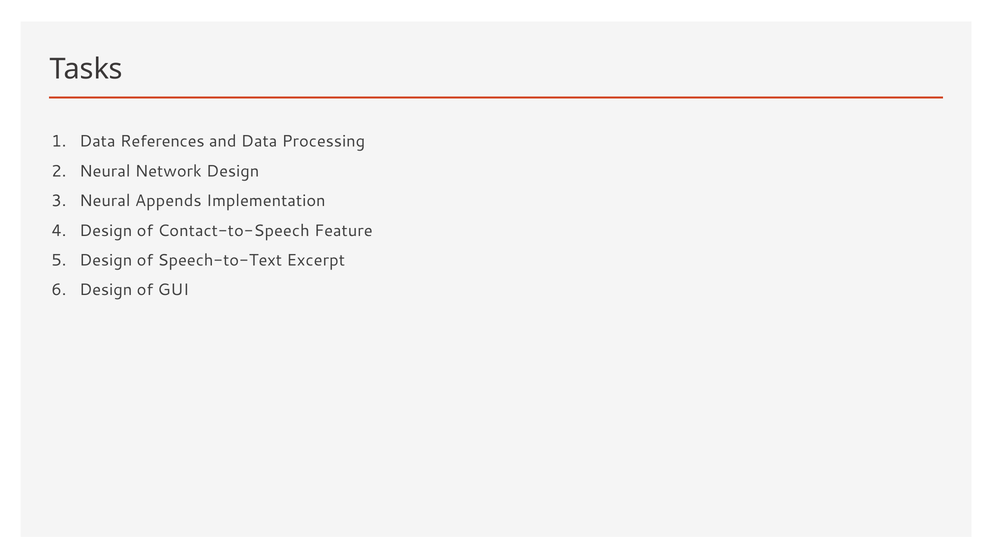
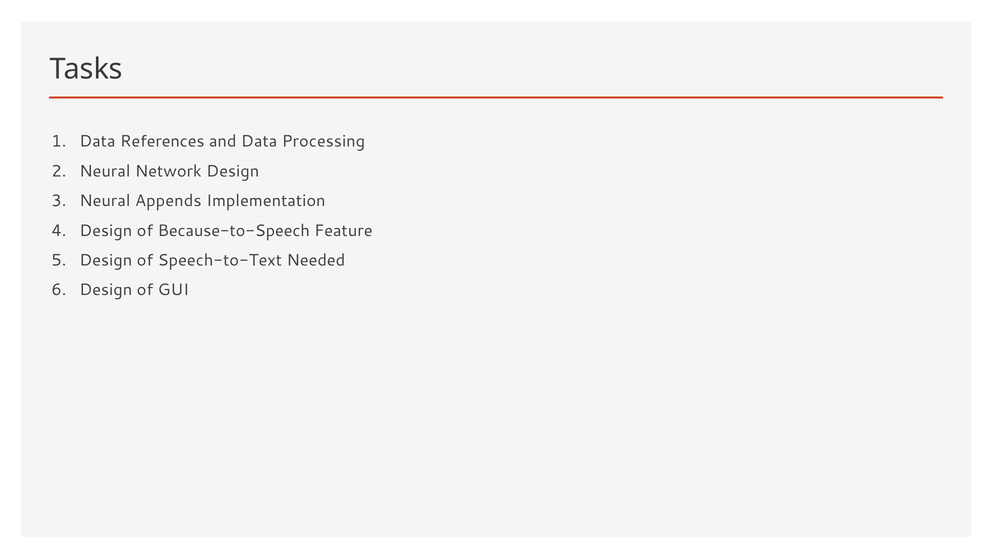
Contact-to-Speech: Contact-to-Speech -> Because-to-Speech (234, 231)
Excerpt: Excerpt -> Needed (316, 260)
